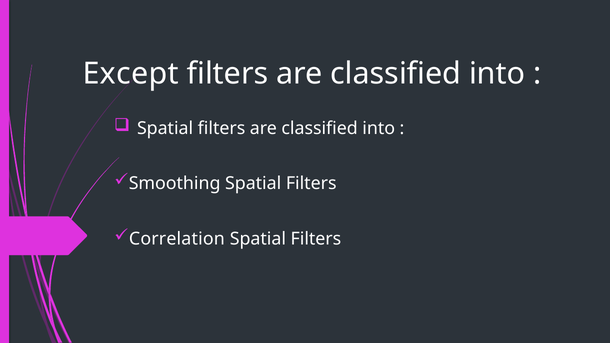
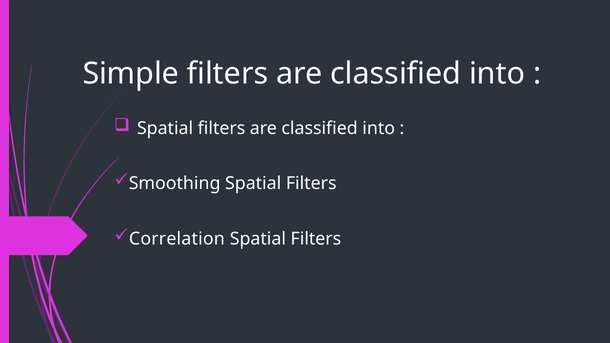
Except: Except -> Simple (131, 74)
